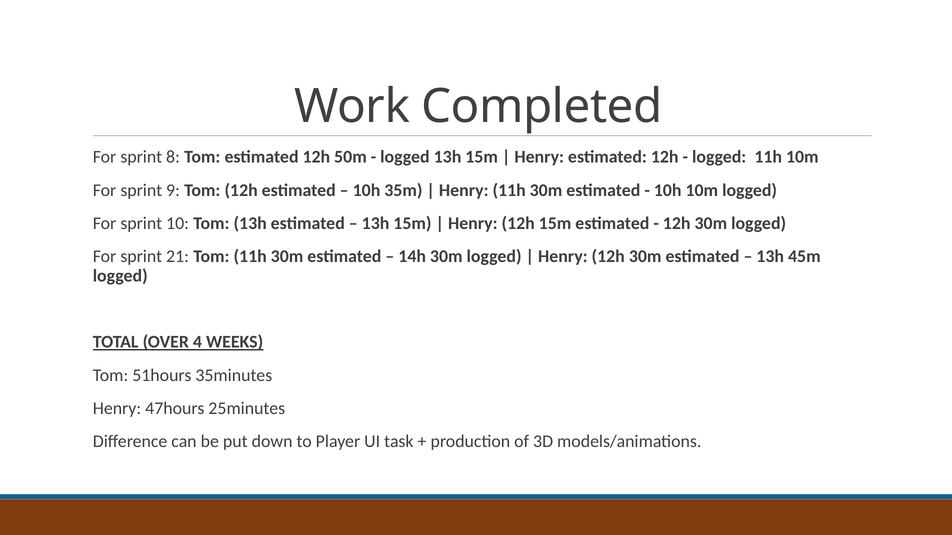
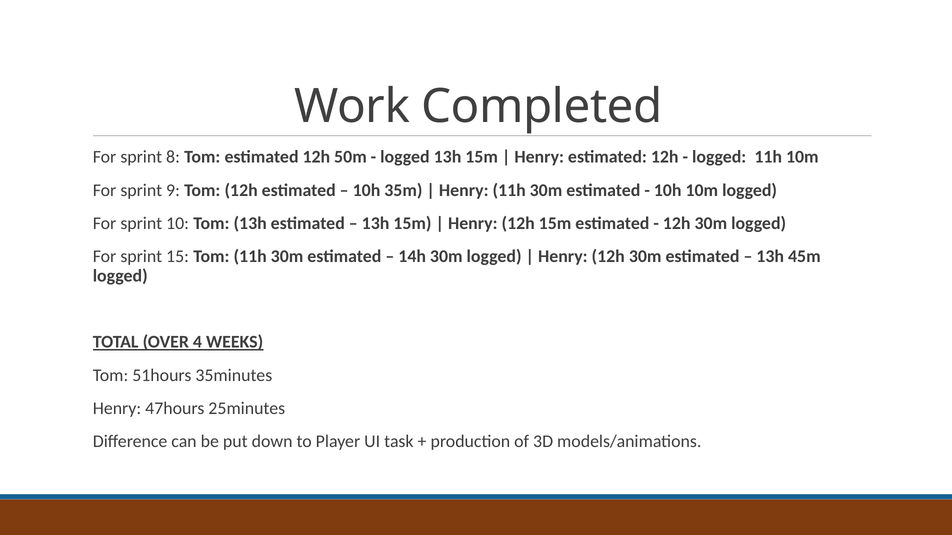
21: 21 -> 15 (178, 257)
